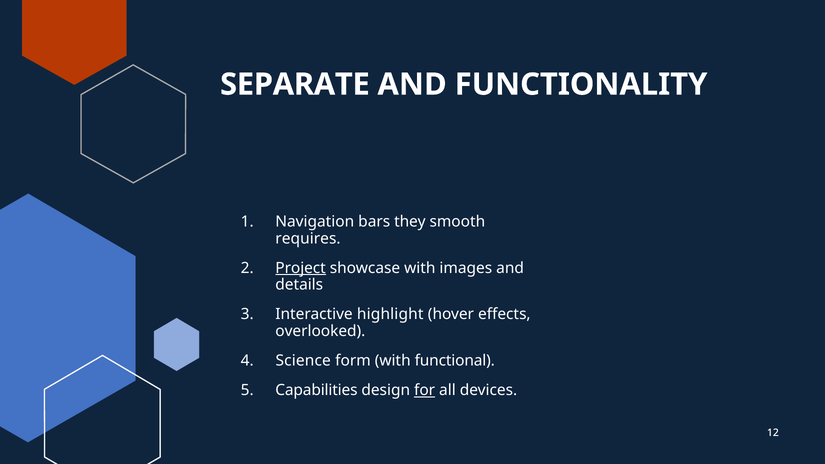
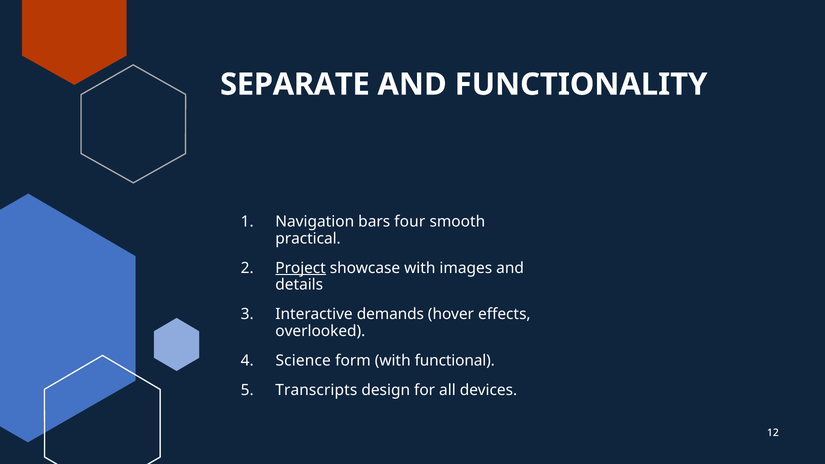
they: they -> four (410, 222)
requires: requires -> practical (308, 238)
highlight: highlight -> demands (390, 314)
Capabilities: Capabilities -> Transcripts (316, 390)
for underline: present -> none (425, 390)
